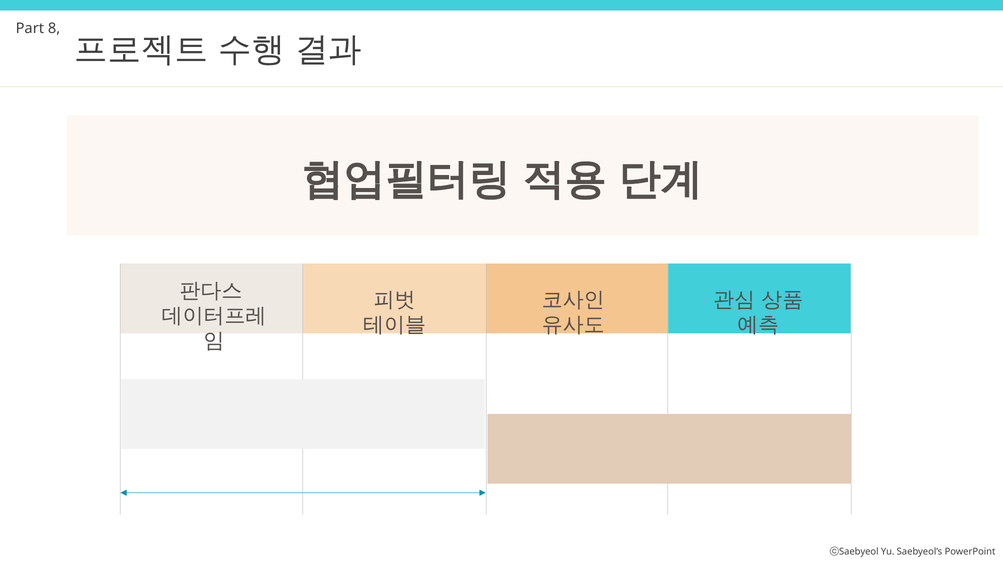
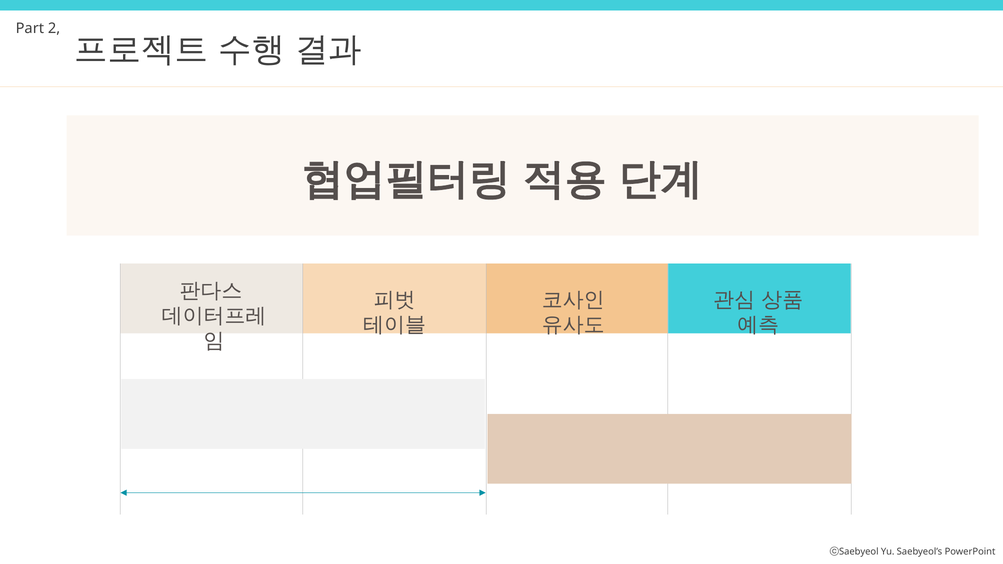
8: 8 -> 2 (54, 29)
